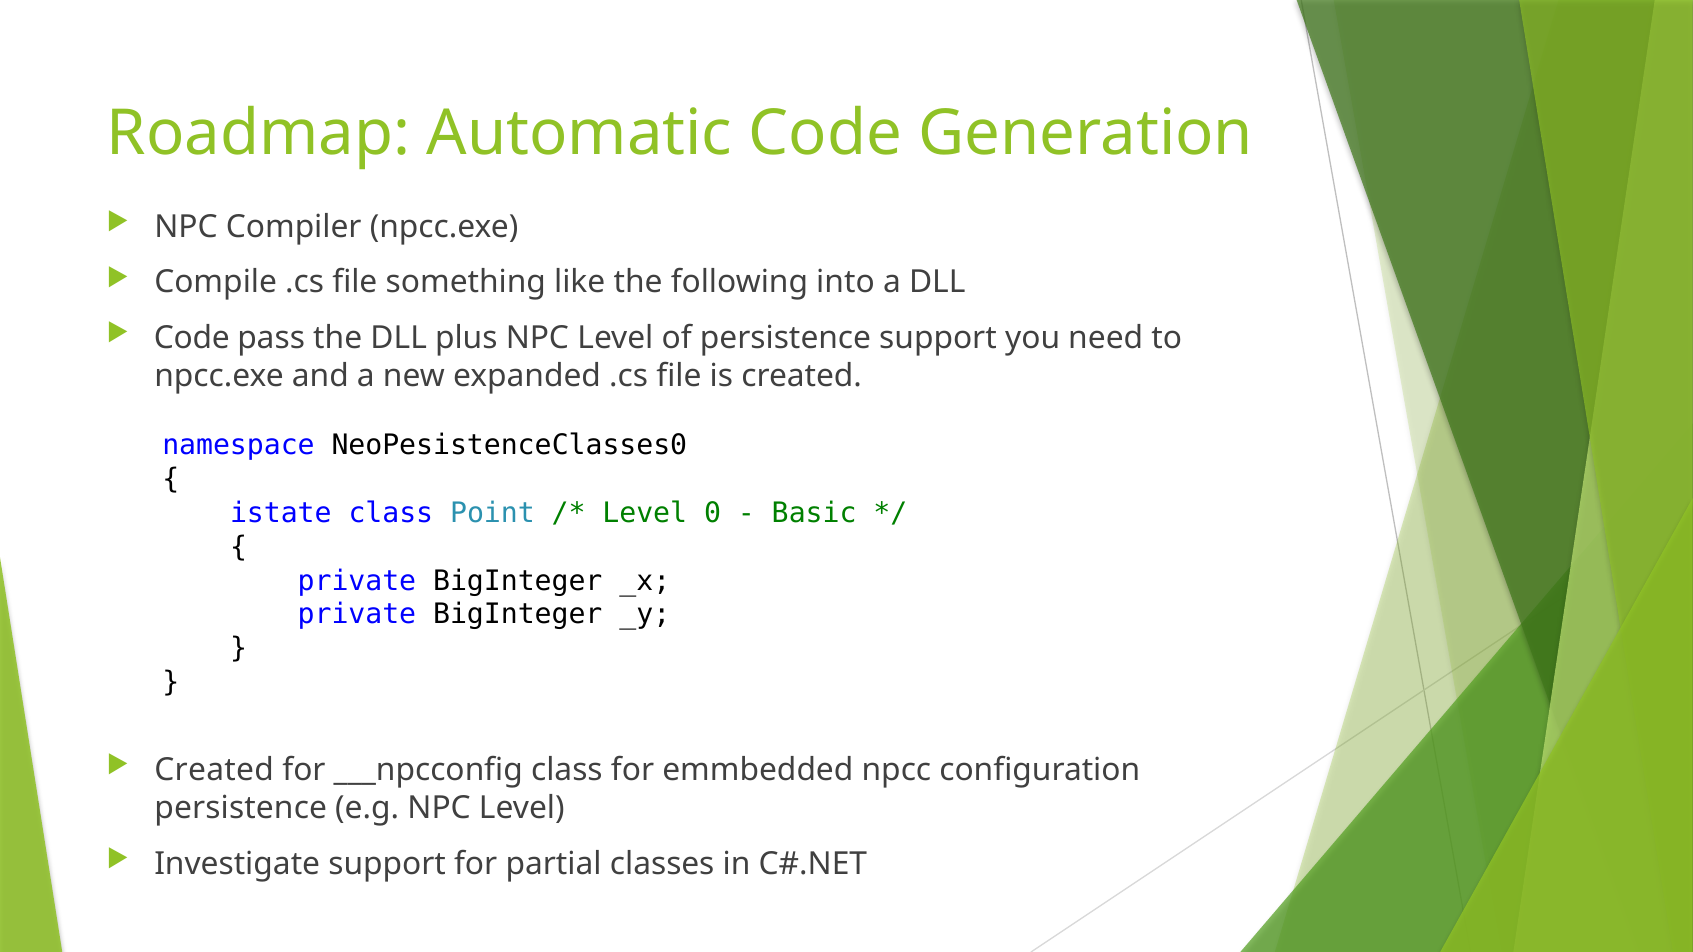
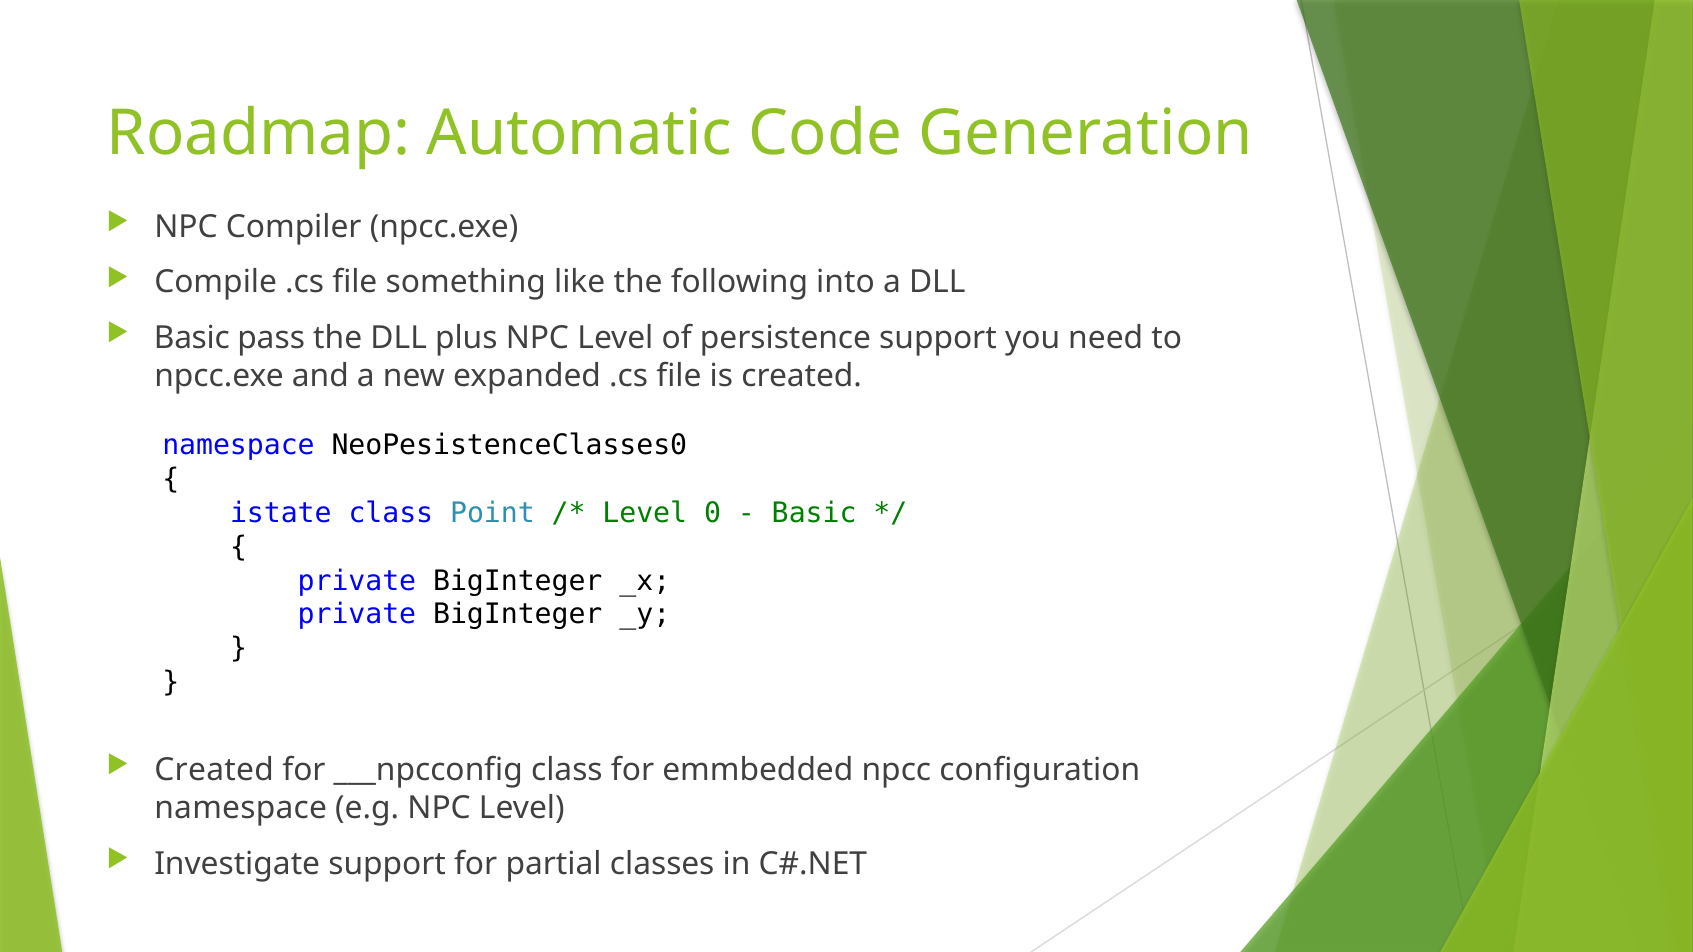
Code: Code -> Basic (192, 338)
persistence: persistence -> namespace (241, 808)
